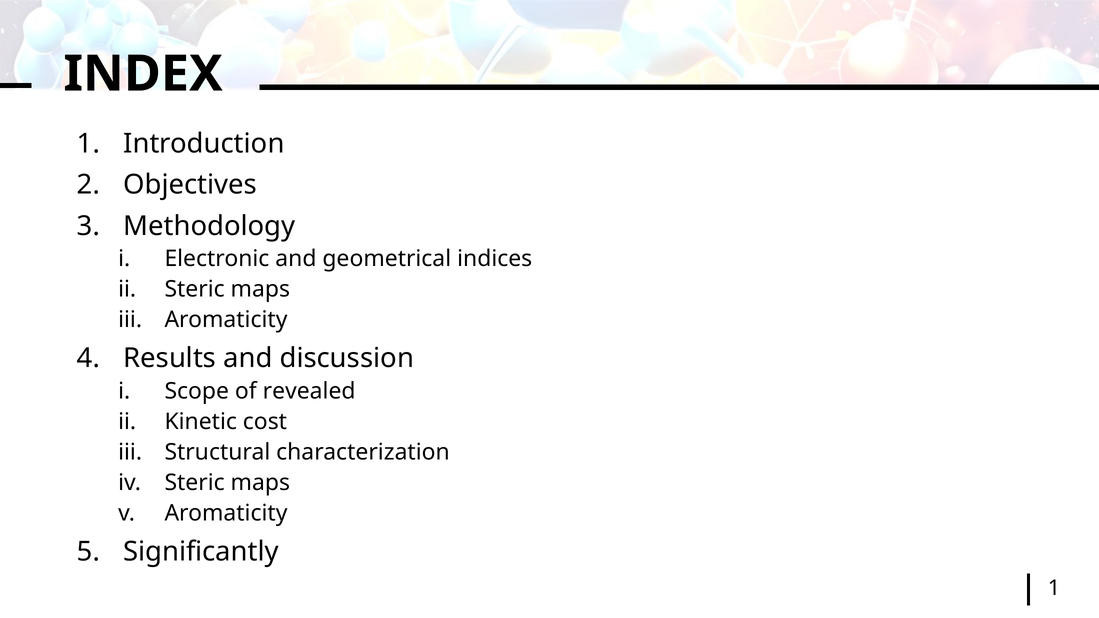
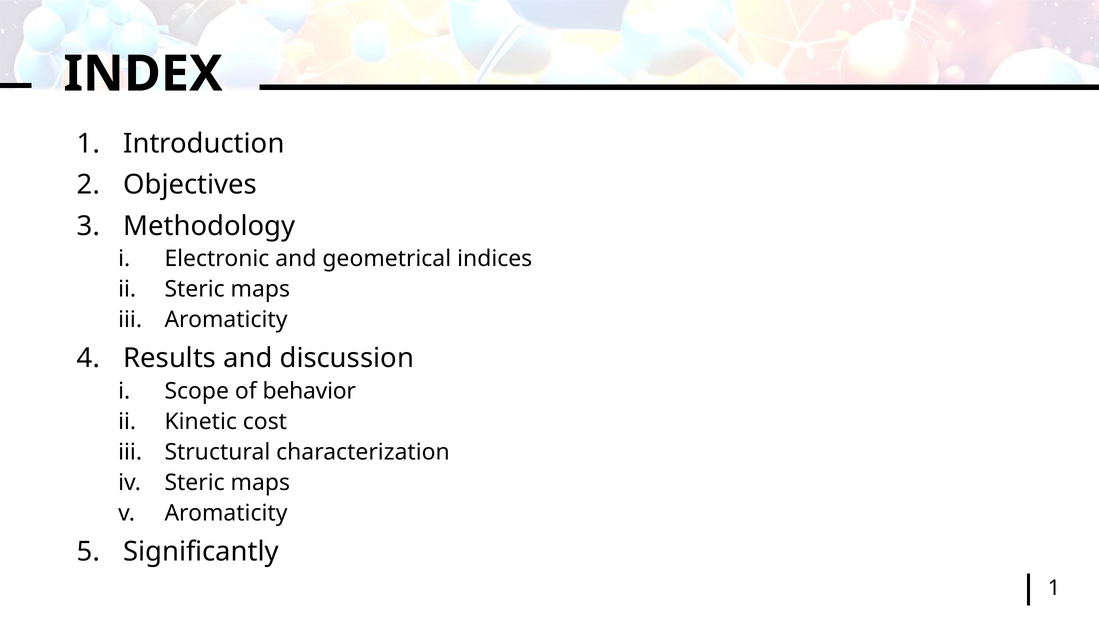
revealed: revealed -> behavior (309, 391)
